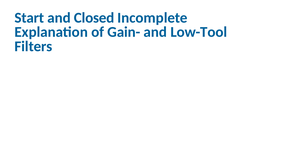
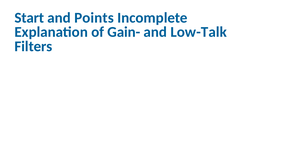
Closed: Closed -> Points (94, 18)
Low-Tool: Low-Tool -> Low-Talk (199, 32)
